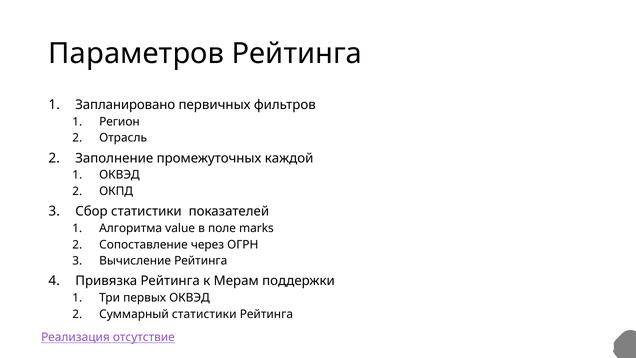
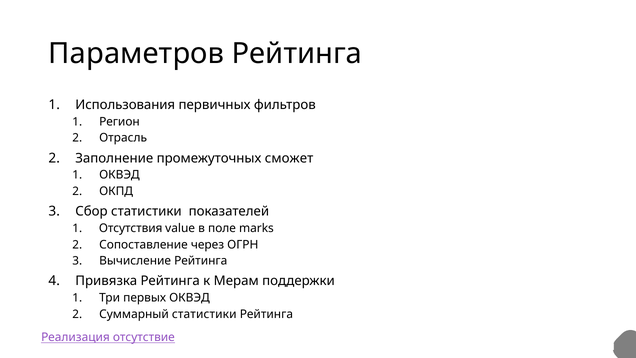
Запланировано: Запланировано -> Использования (125, 105)
каждой: каждой -> сможет (289, 158)
Алгоритма: Алгоритма -> Отсутствия (131, 228)
